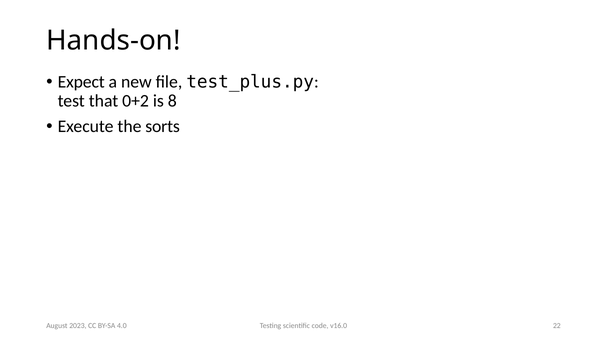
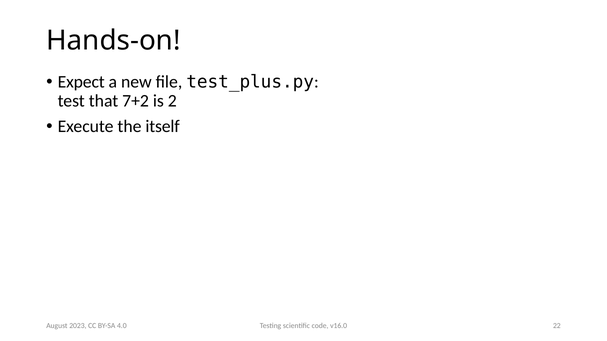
0+2: 0+2 -> 7+2 (136, 101)
8: 8 -> 2 (172, 101)
sorts: sorts -> itself (163, 127)
